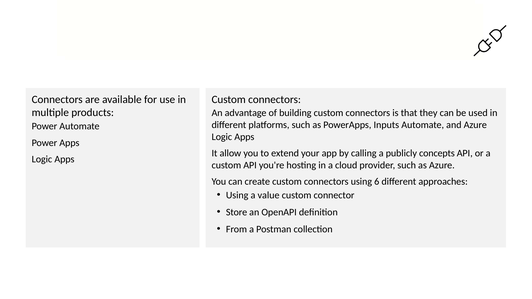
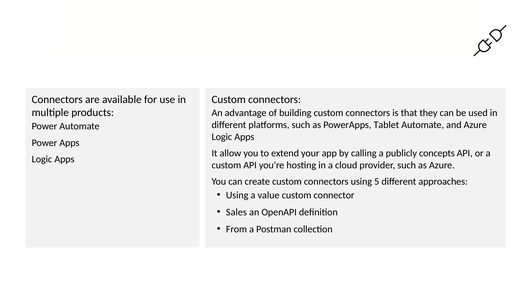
Inputs: Inputs -> Tablet (386, 125)
6: 6 -> 5 (377, 182)
Store: Store -> Sales (236, 212)
